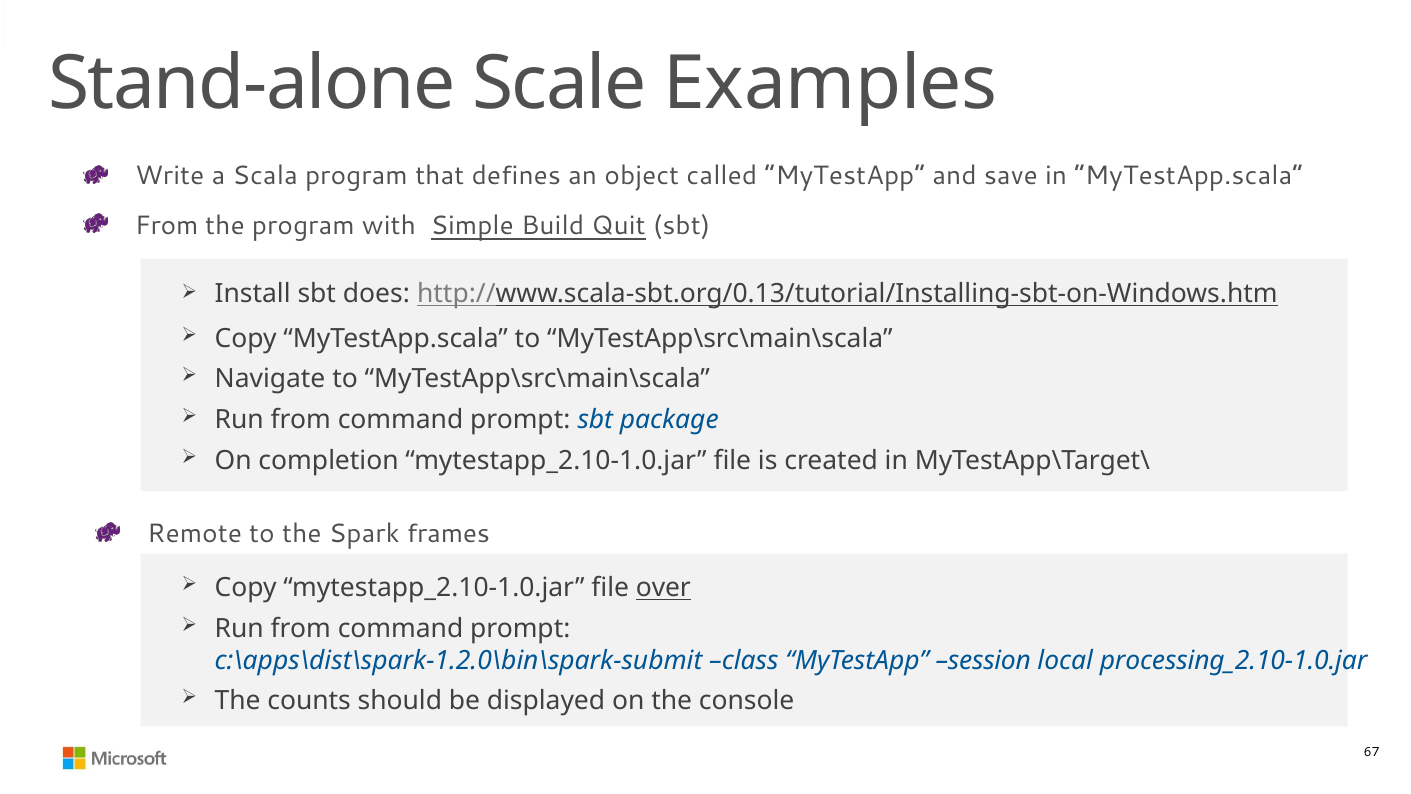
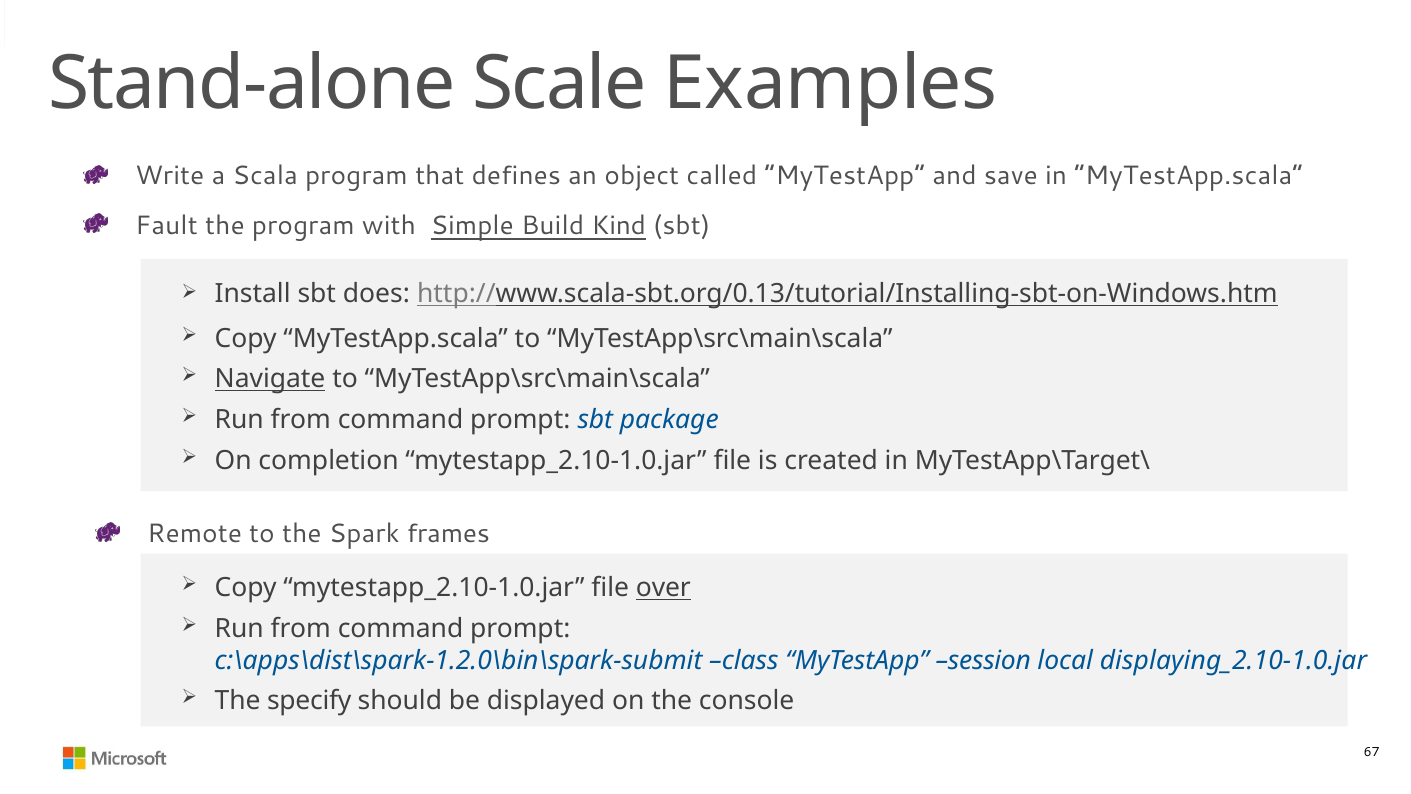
From: From -> Fault (166, 226)
Quit: Quit -> Kind (619, 226)
Navigate underline: none -> present (270, 379)
processing_2.10-1.0.jar: processing_2.10-1.0.jar -> displaying_2.10-1.0.jar (1233, 660)
counts: counts -> specify (309, 701)
